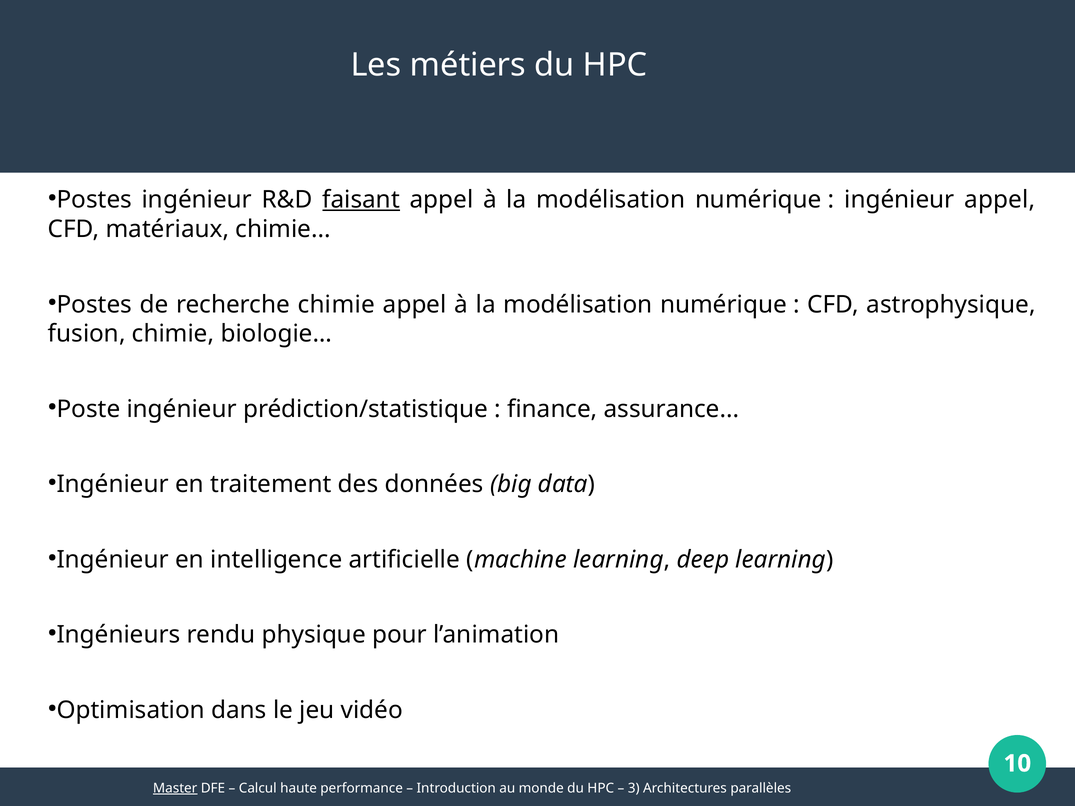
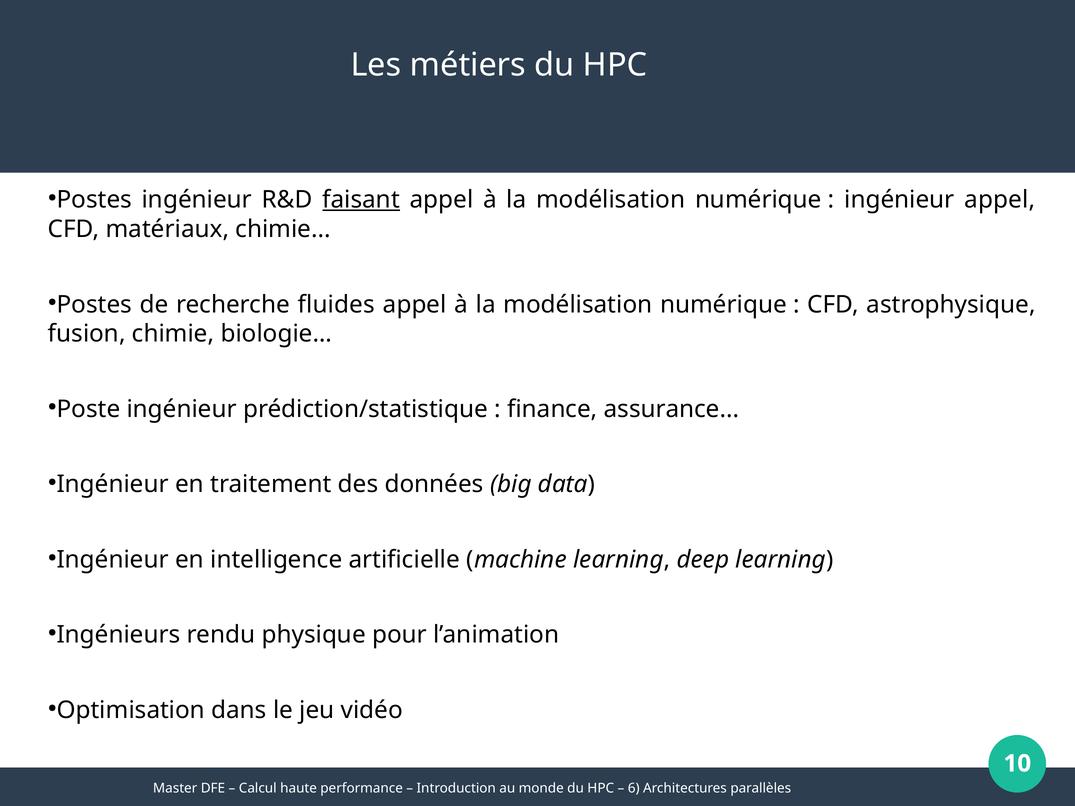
recherche chimie: chimie -> fluides (336, 305)
Master underline: present -> none (175, 788)
3: 3 -> 6 (634, 788)
